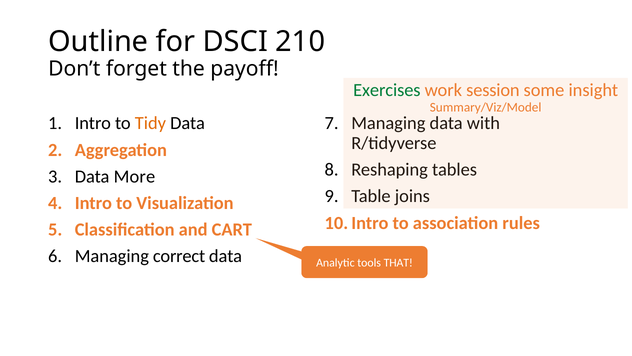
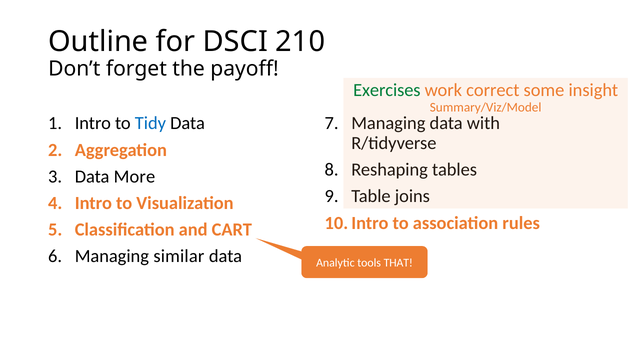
session: session -> correct (493, 90)
Tidy colour: orange -> blue (150, 123)
correct: correct -> similar (179, 256)
